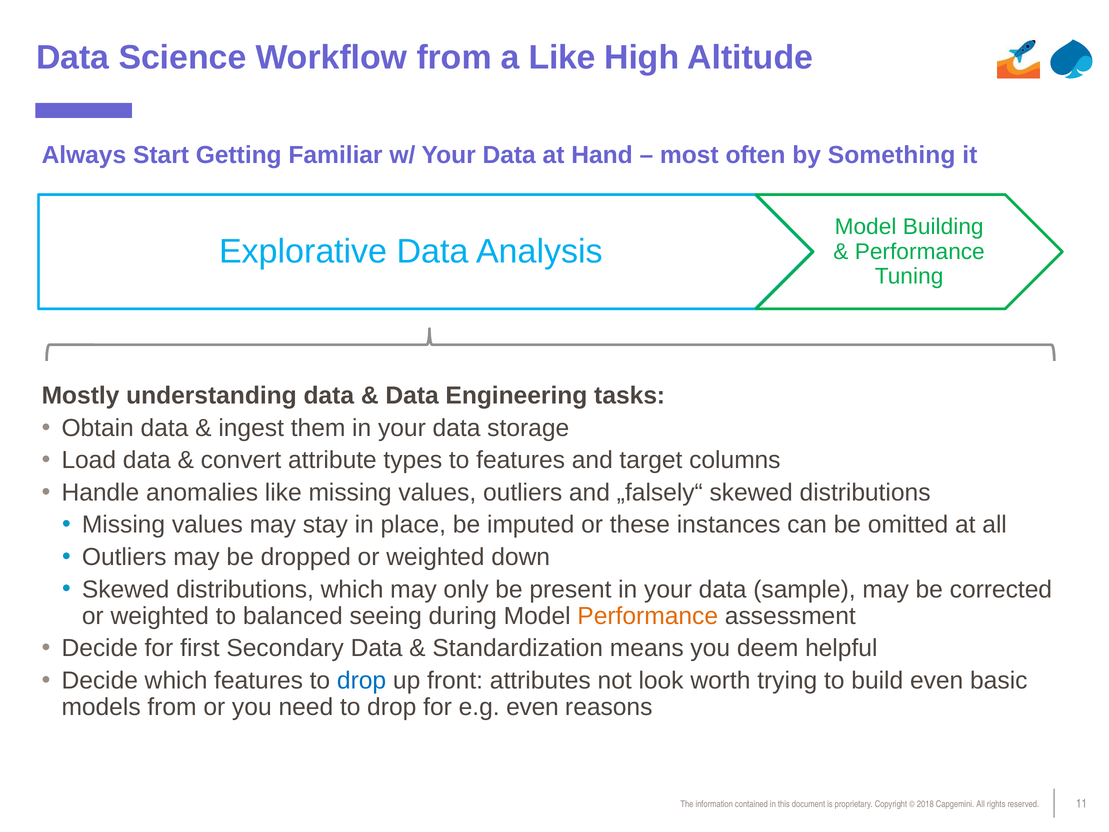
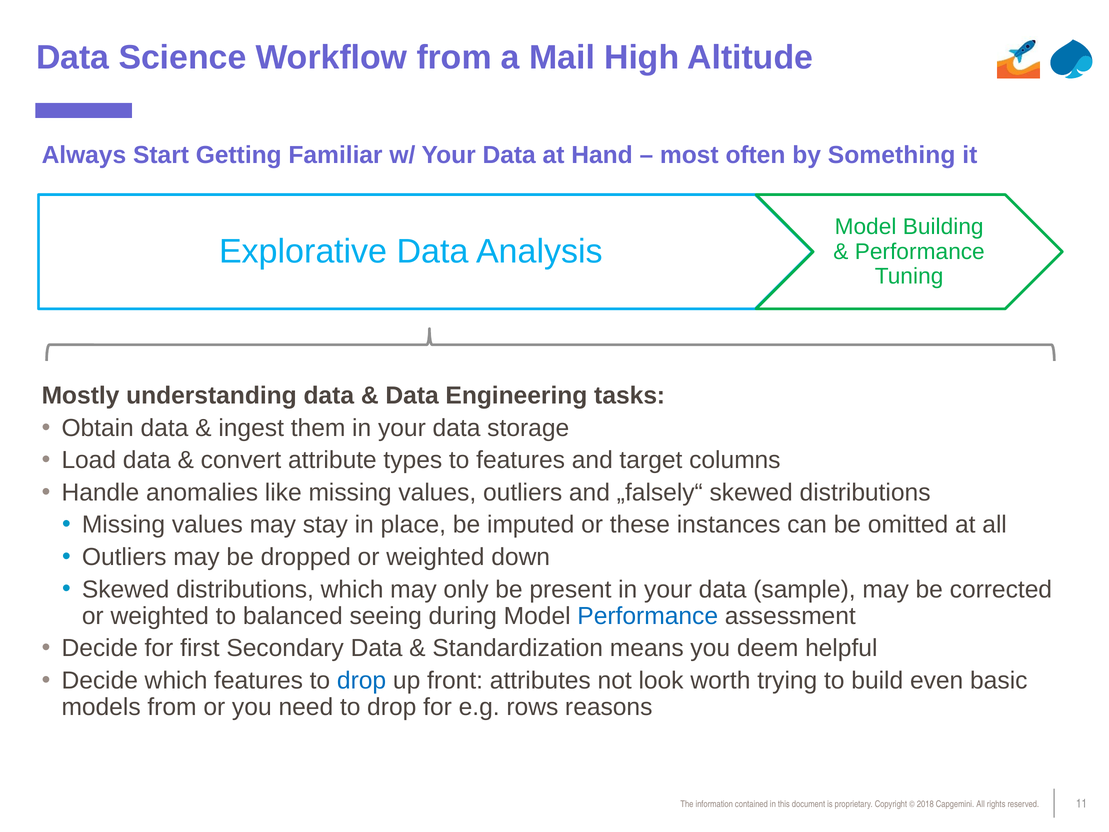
a Like: Like -> Mail (562, 57)
Performance colour: orange -> blue (648, 616)
e.g even: even -> rows (532, 707)
